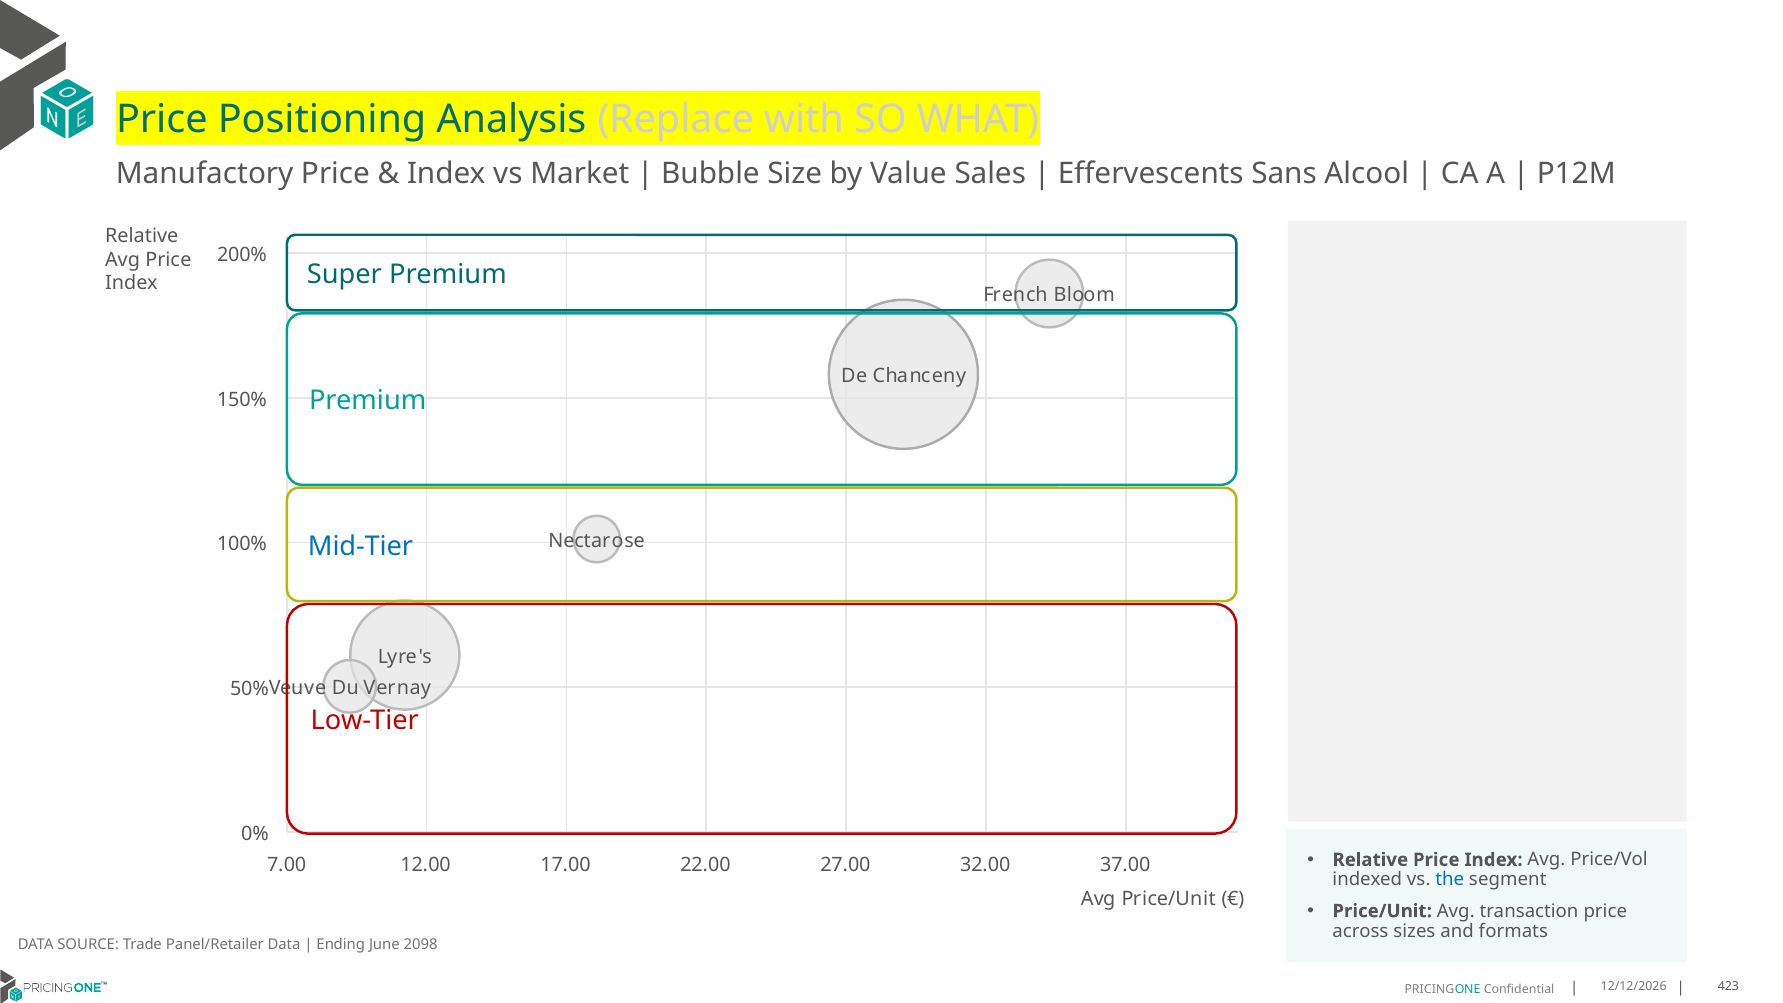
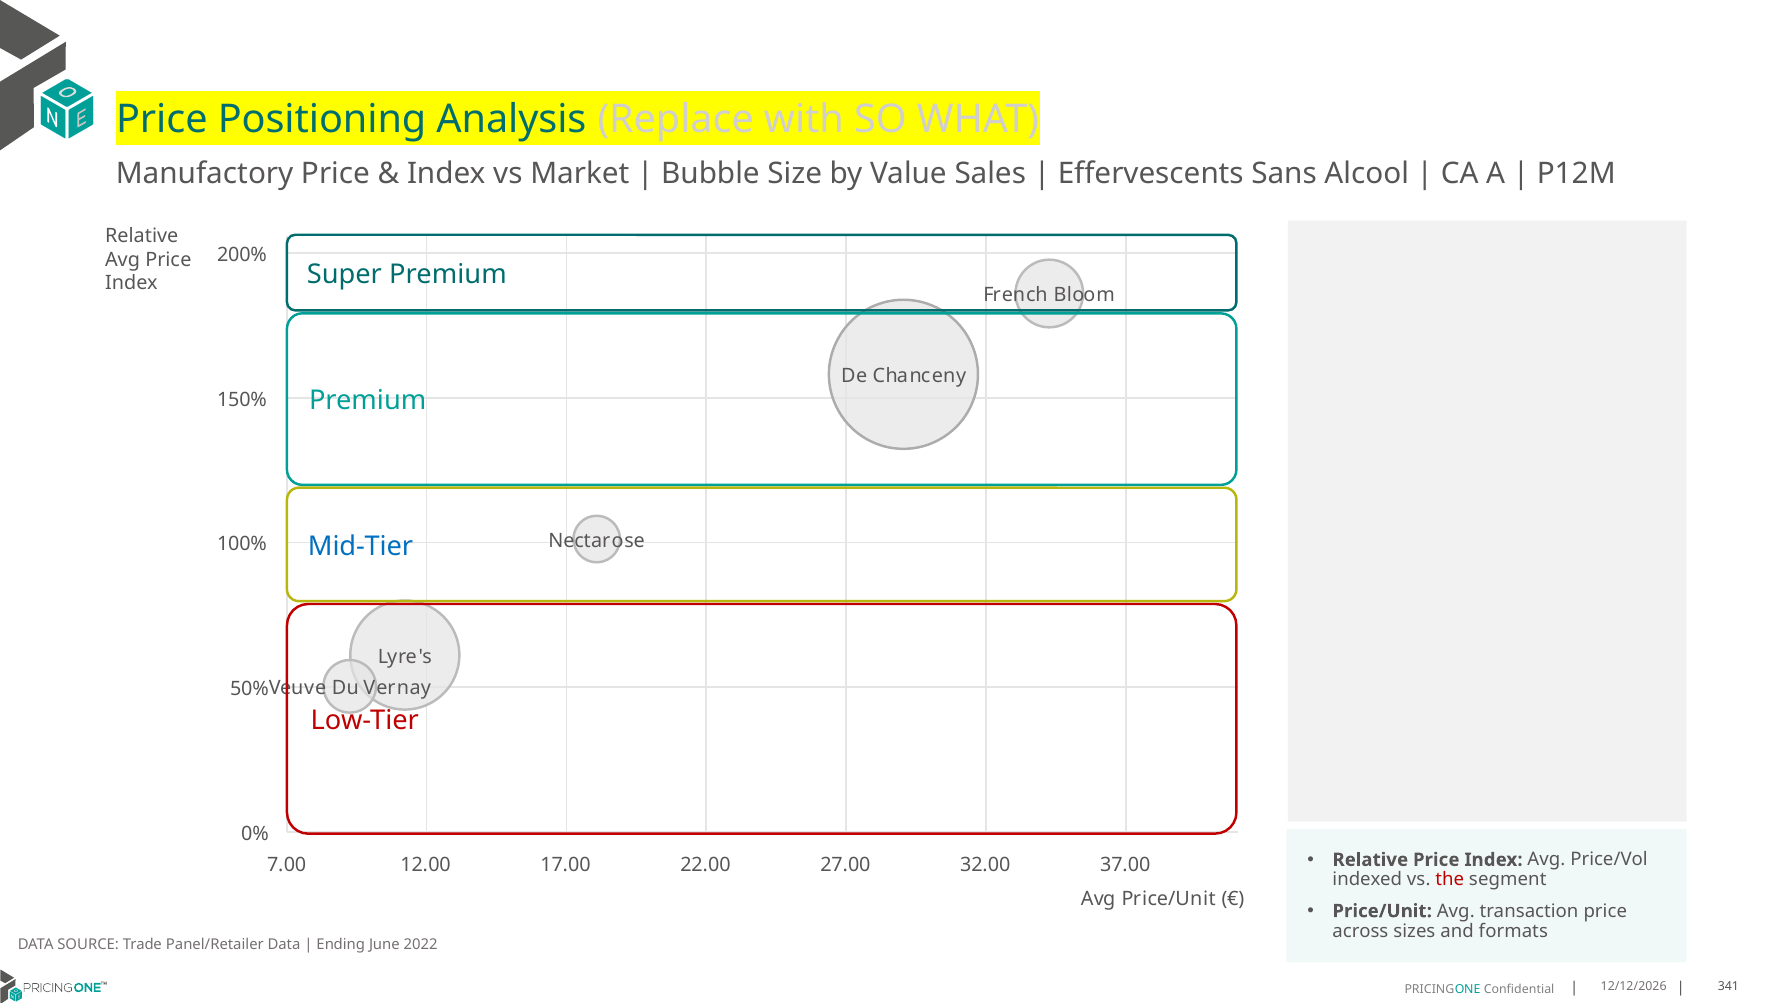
the colour: blue -> red (1450, 880)
2098: 2098 -> 2022 (421, 945)
423: 423 -> 341 (1728, 986)
